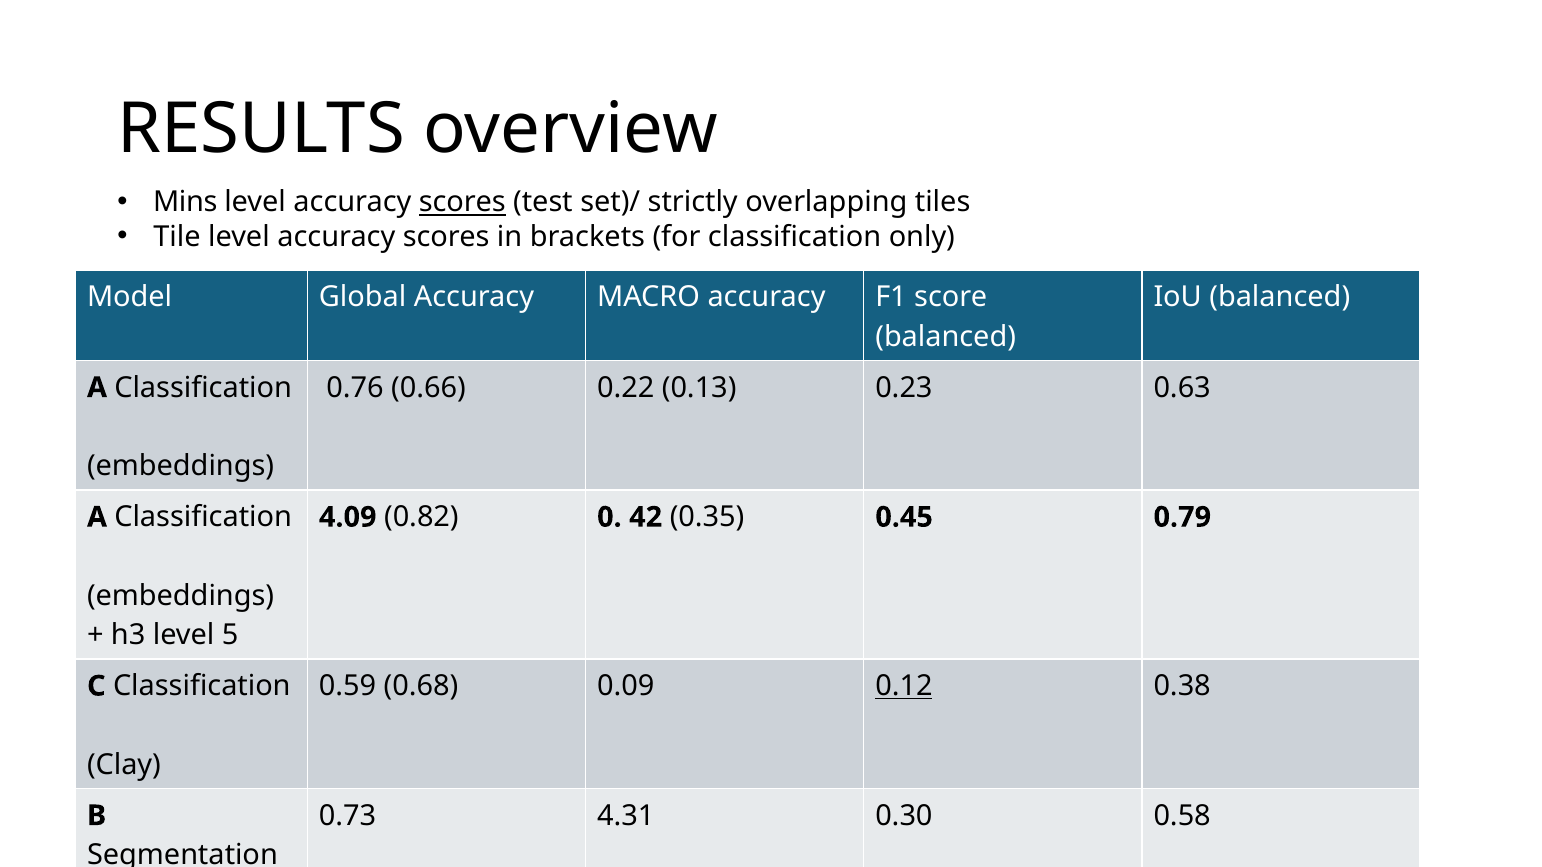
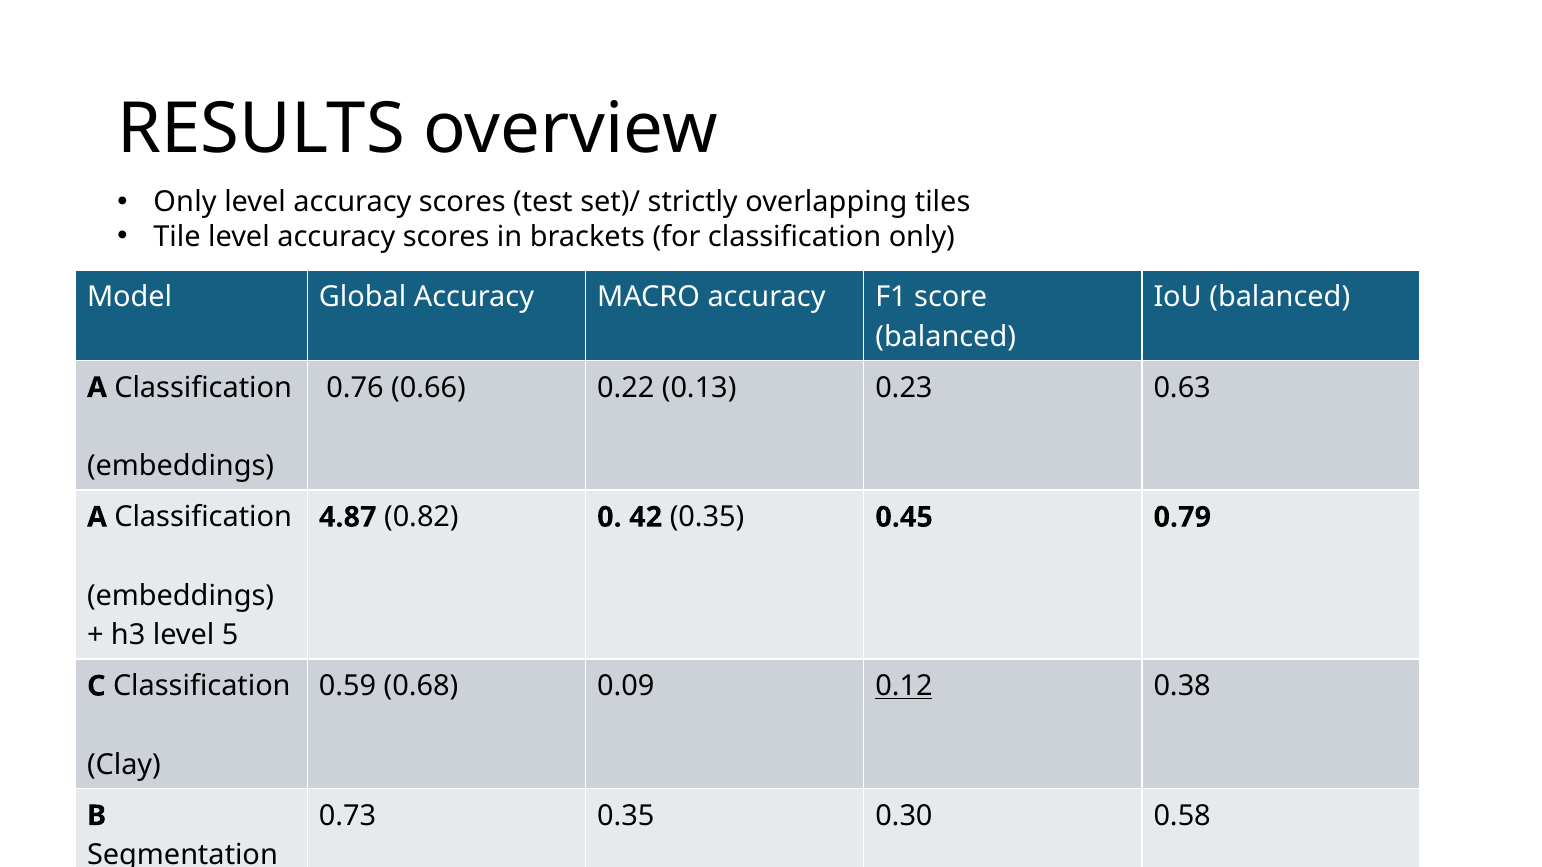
Mins: Mins -> Only (185, 202)
scores underline: present -> none (462, 202)
4.09: 4.09 -> 4.87 (348, 517)
0.73 4.31: 4.31 -> 0.35 (626, 816)
